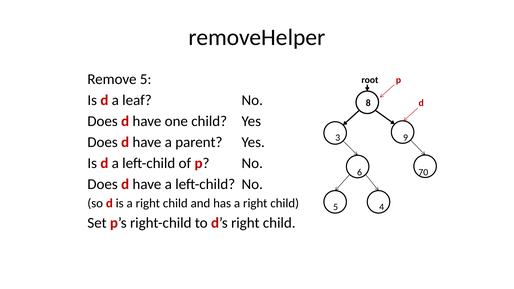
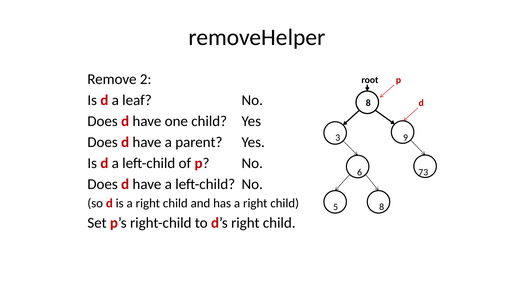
Remove 5: 5 -> 2 (146, 79)
70: 70 -> 73 (423, 172)
5 4: 4 -> 8 (382, 207)
